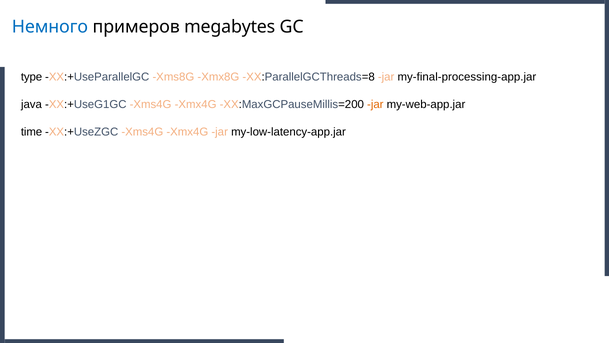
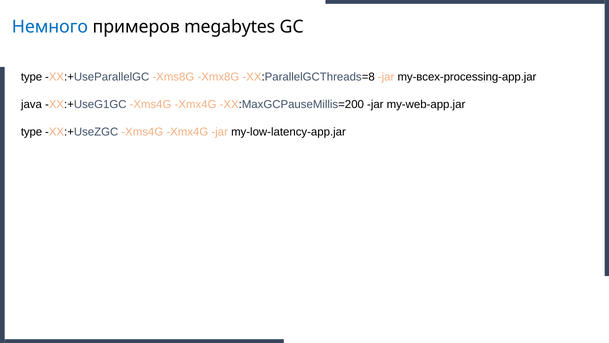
my-final-processing-app.jar: my-final-processing-app.jar -> my-всех-processing-app.jar (467, 77)
jar colour: orange -> black (375, 104)
time: time -> type (32, 132)
